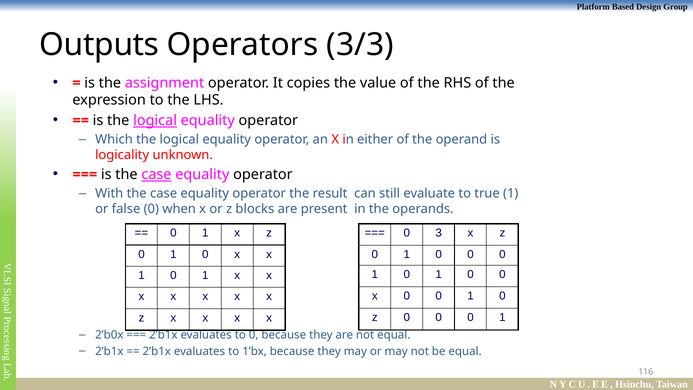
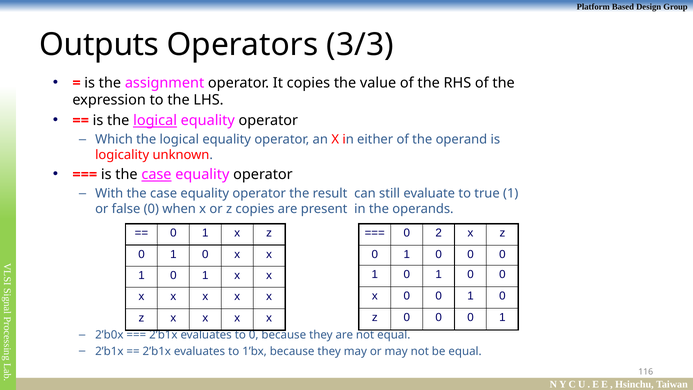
z blocks: blocks -> copies (255, 209)
3: 3 -> 2 (439, 233)
